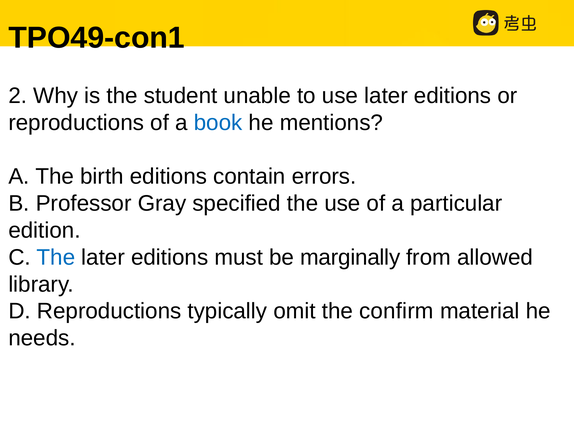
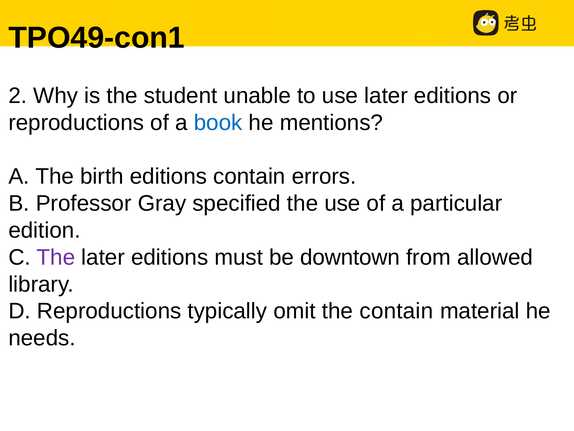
The colour: blue -> purple (56, 257)
marginally: marginally -> downtown (350, 257)
the confirm: confirm -> contain (396, 311)
